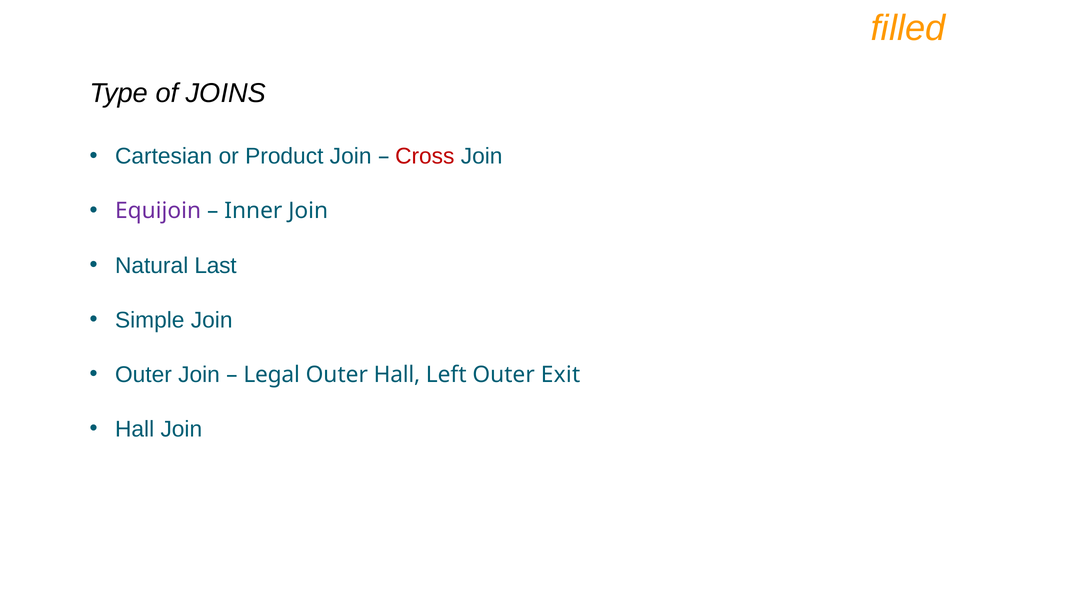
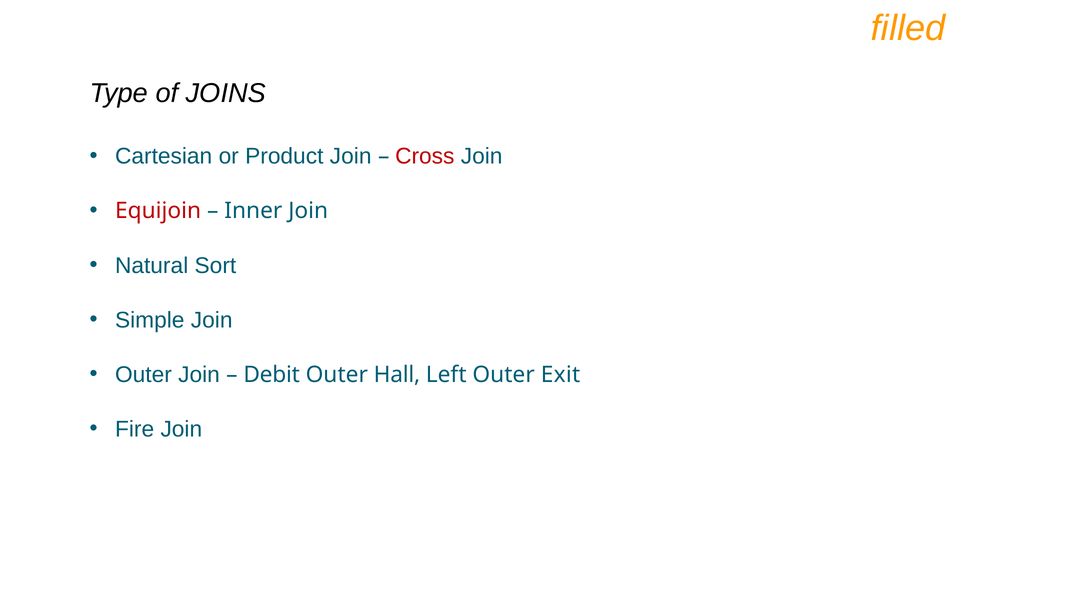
Equijoin colour: purple -> red (158, 211)
Last: Last -> Sort (215, 266)
Legal: Legal -> Debit (272, 375)
Hall: Hall -> Fire (135, 429)
